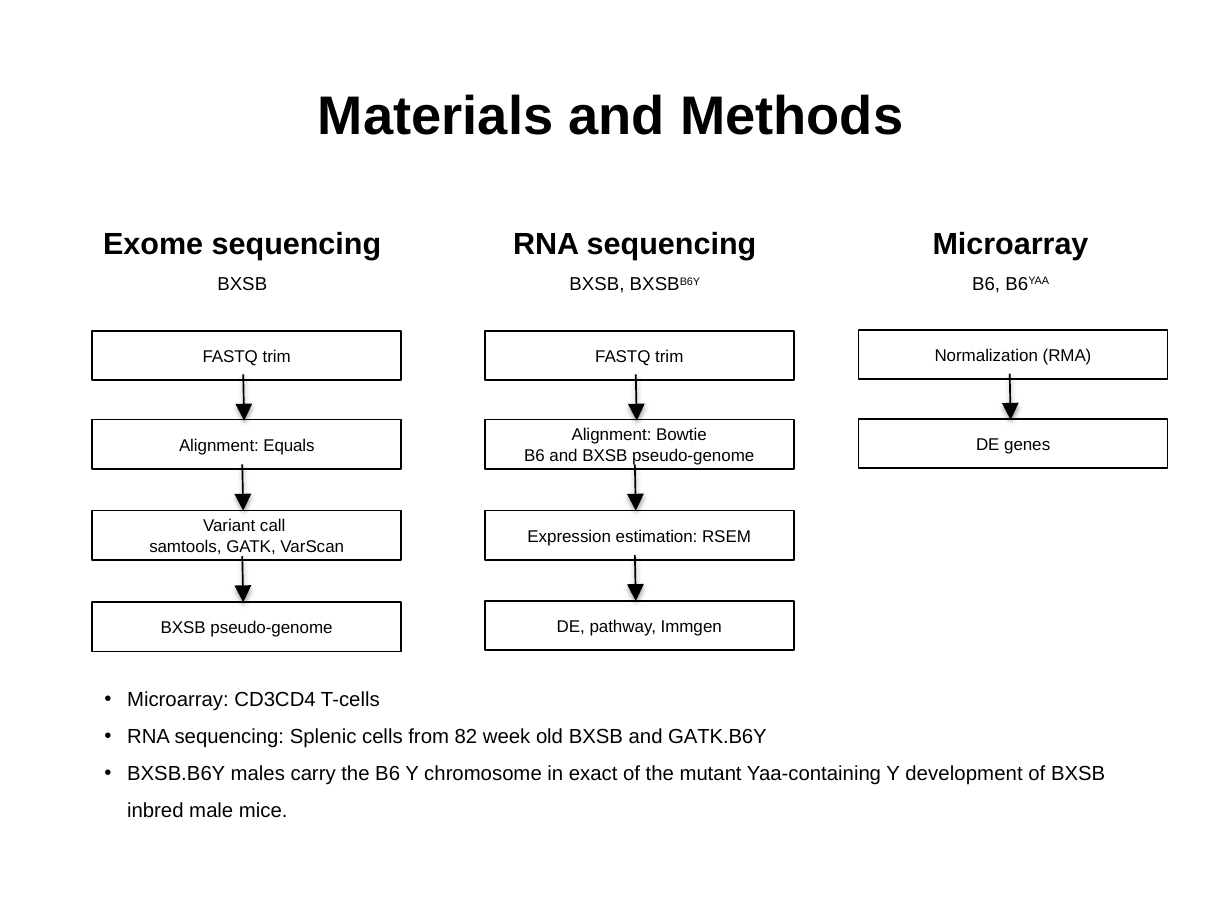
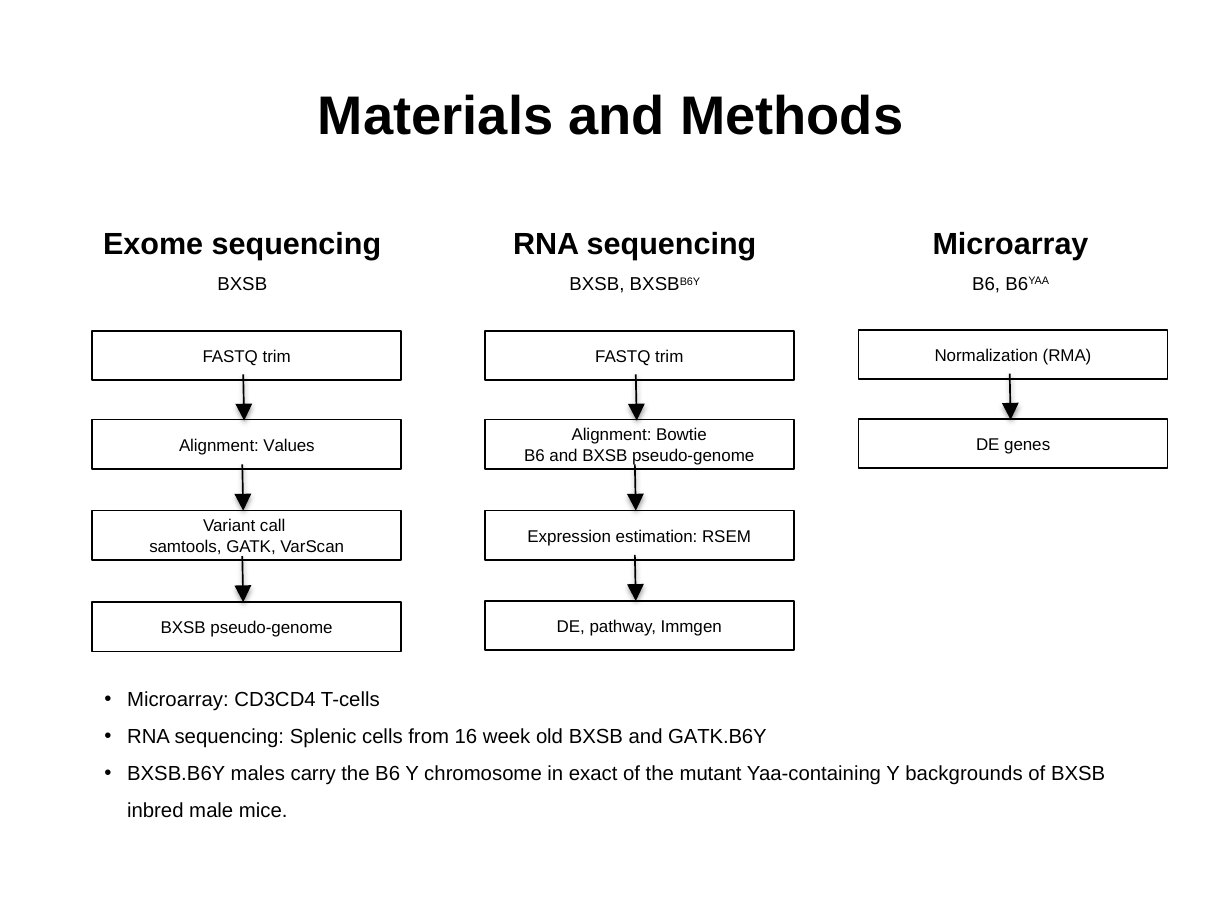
Equals: Equals -> Values (289, 445)
82: 82 -> 16 (466, 737)
development: development -> backgrounds (964, 773)
